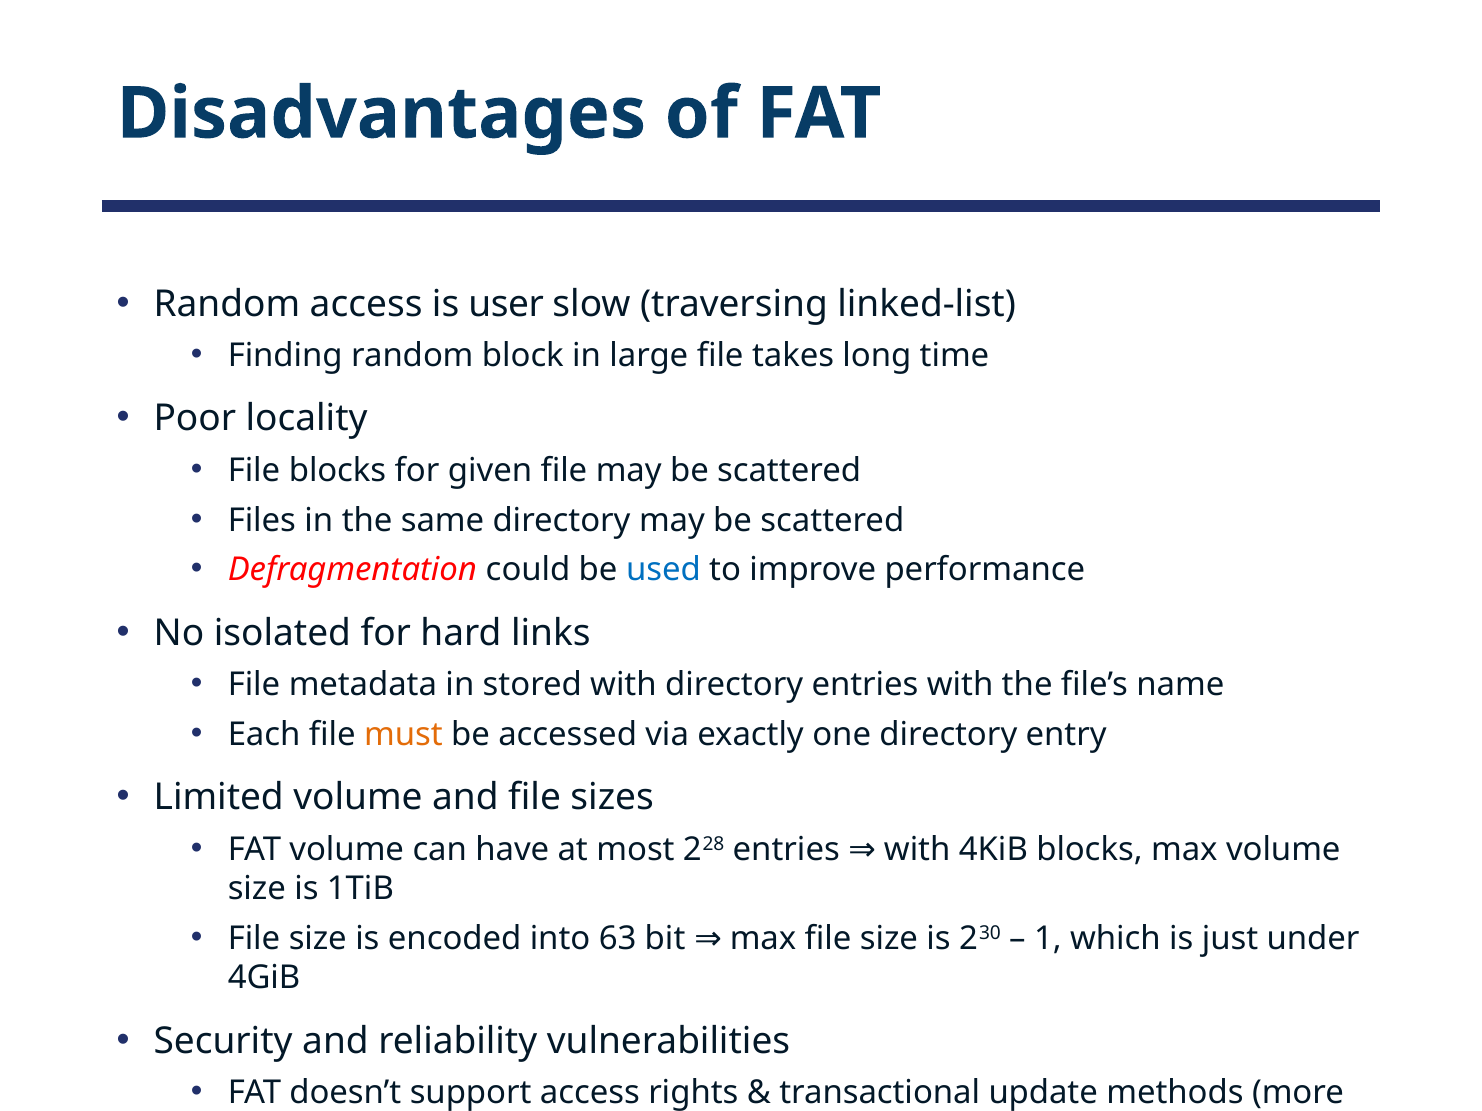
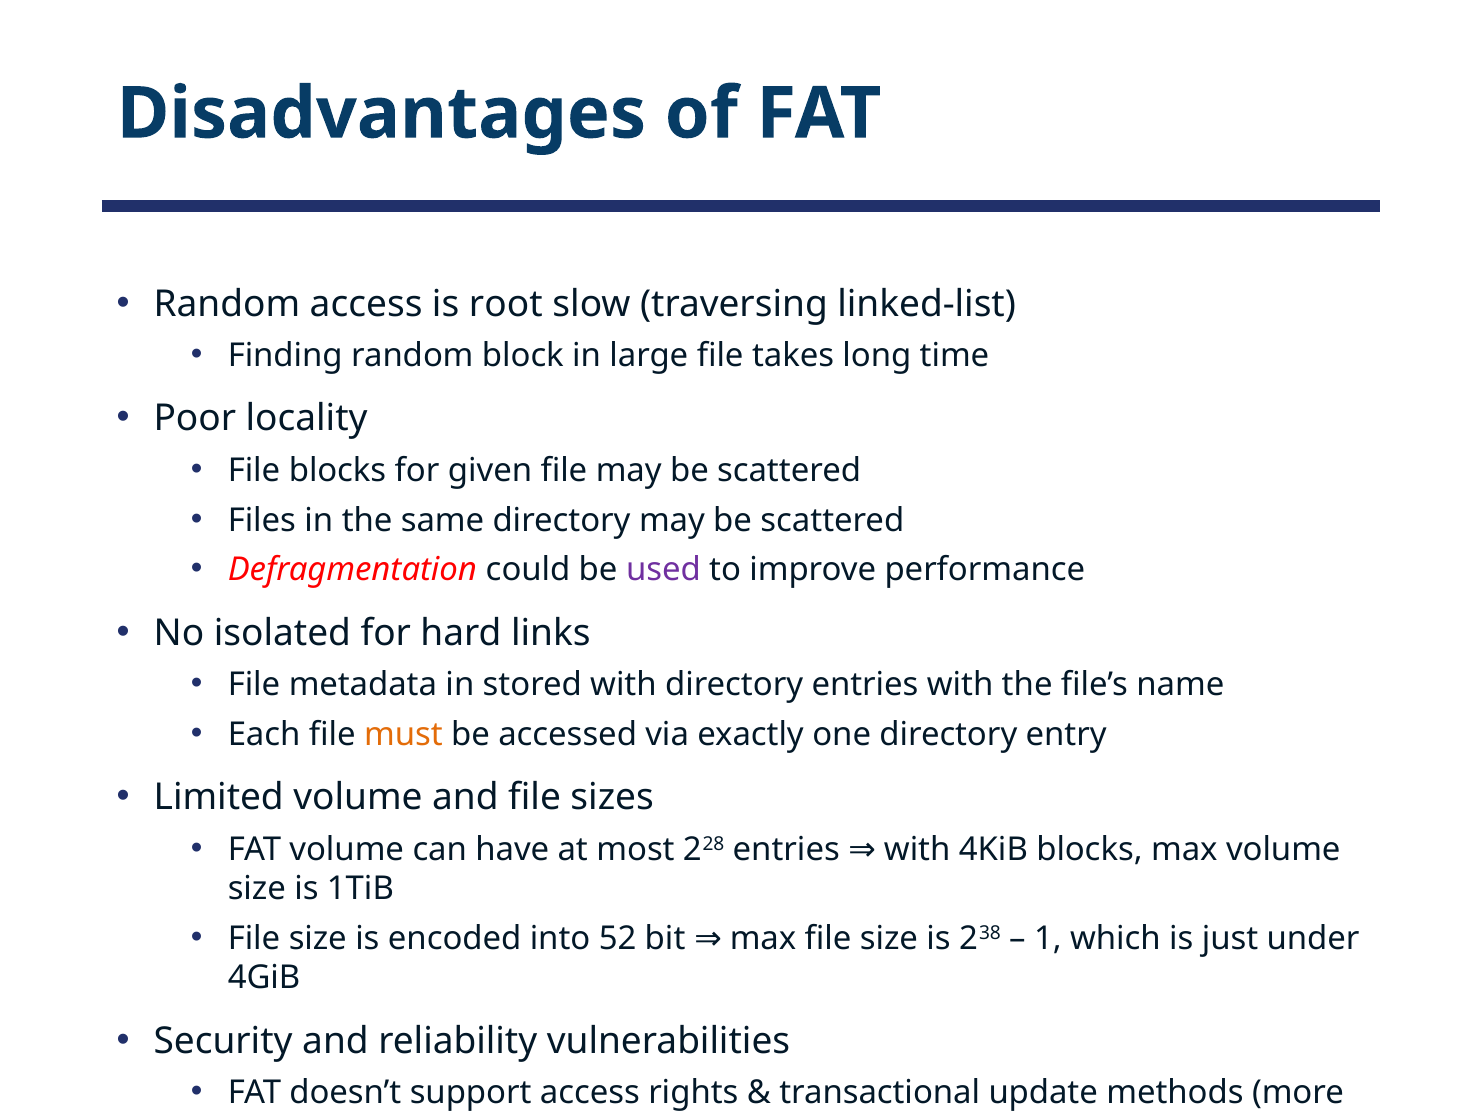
user: user -> root (506, 304)
used colour: blue -> purple (663, 570)
63: 63 -> 52 (618, 939)
30: 30 -> 38 (990, 934)
